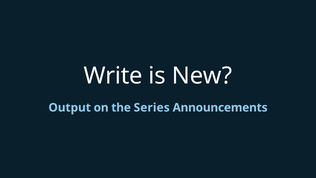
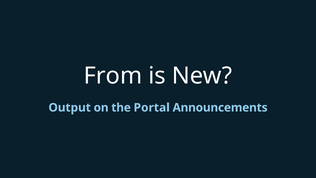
Write: Write -> From (113, 76)
Series: Series -> Portal (152, 107)
